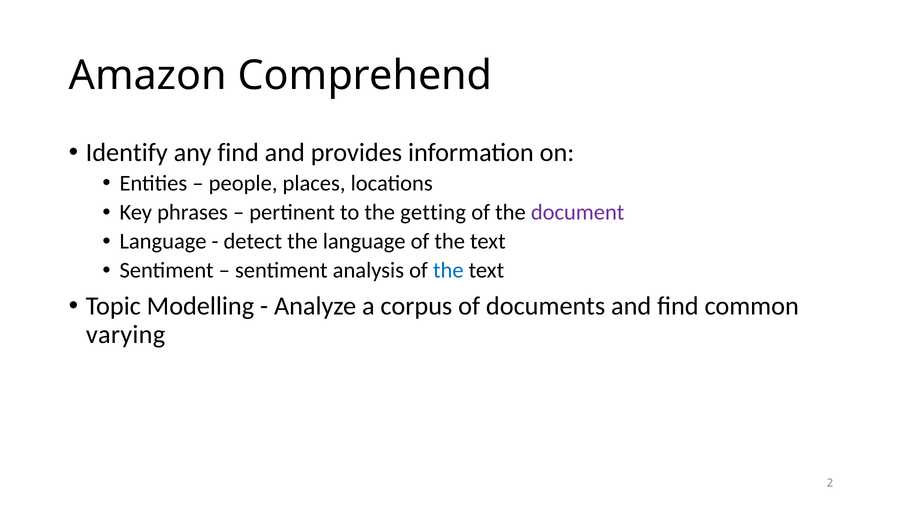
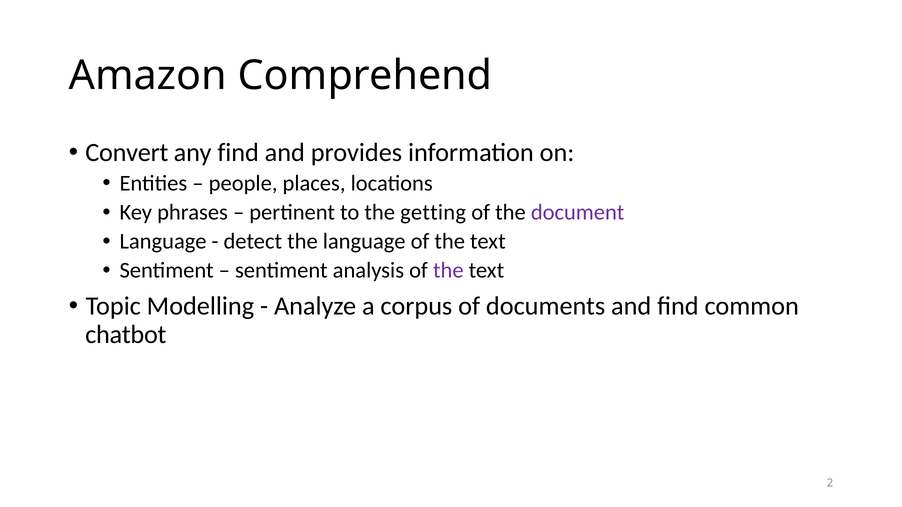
Identify: Identify -> Convert (127, 153)
the colour: blue -> purple (448, 271)
varying: varying -> chatbot (126, 335)
